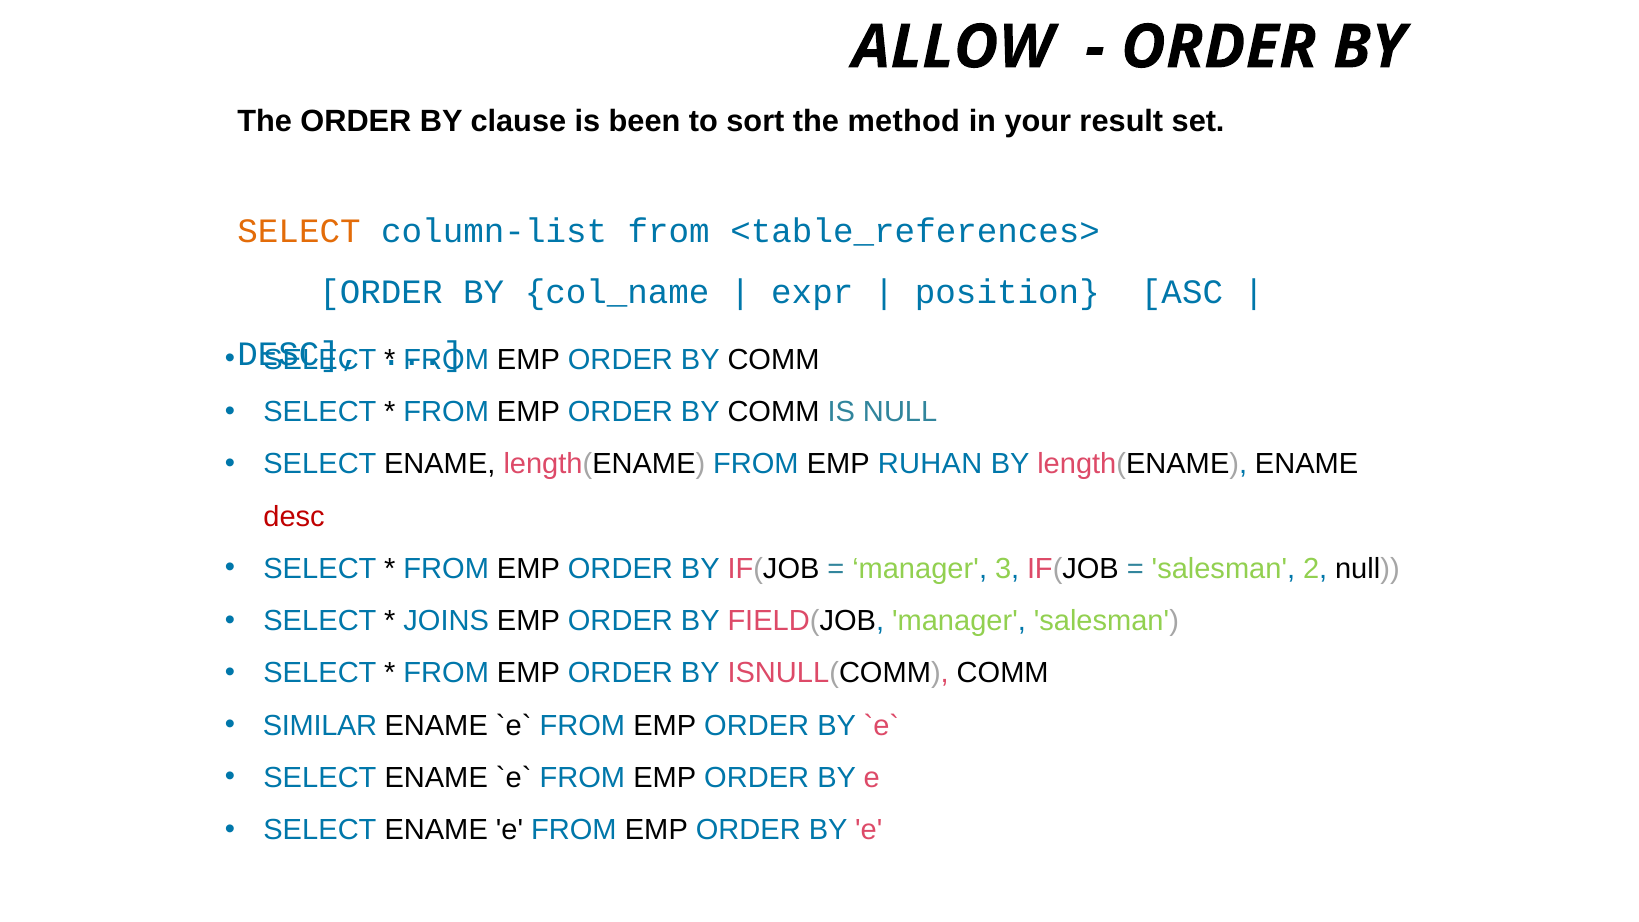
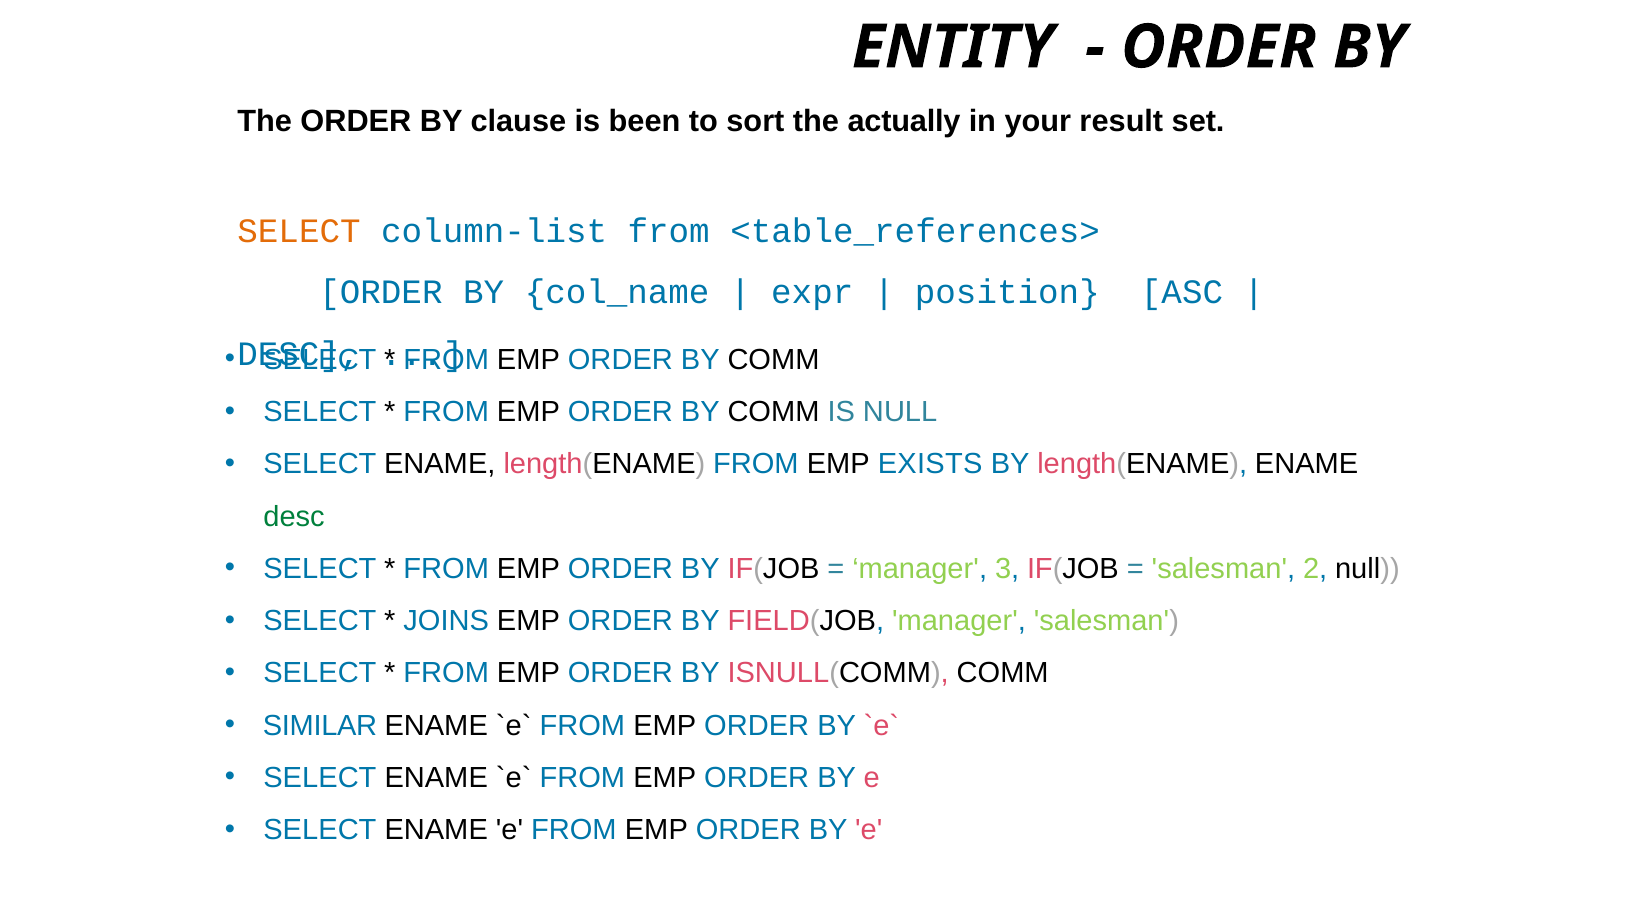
ALLOW: ALLOW -> ENTITY (953, 47)
method: method -> actually (904, 121)
RUHAN: RUHAN -> EXISTS (930, 464)
desc colour: red -> green (294, 517)
